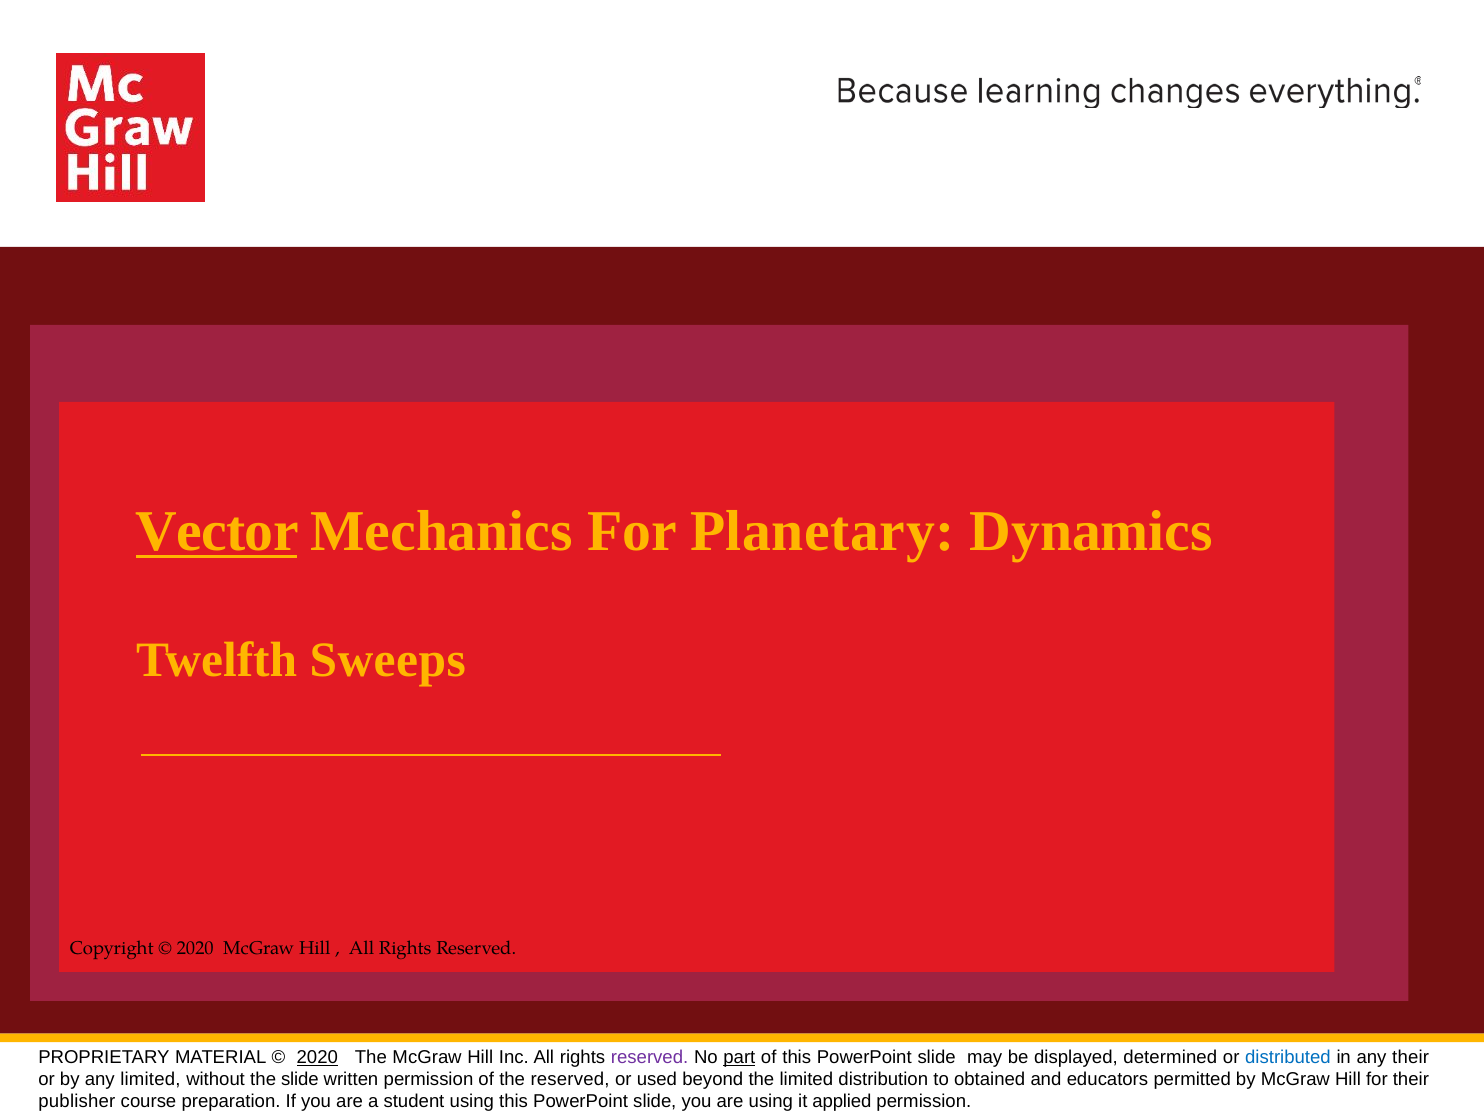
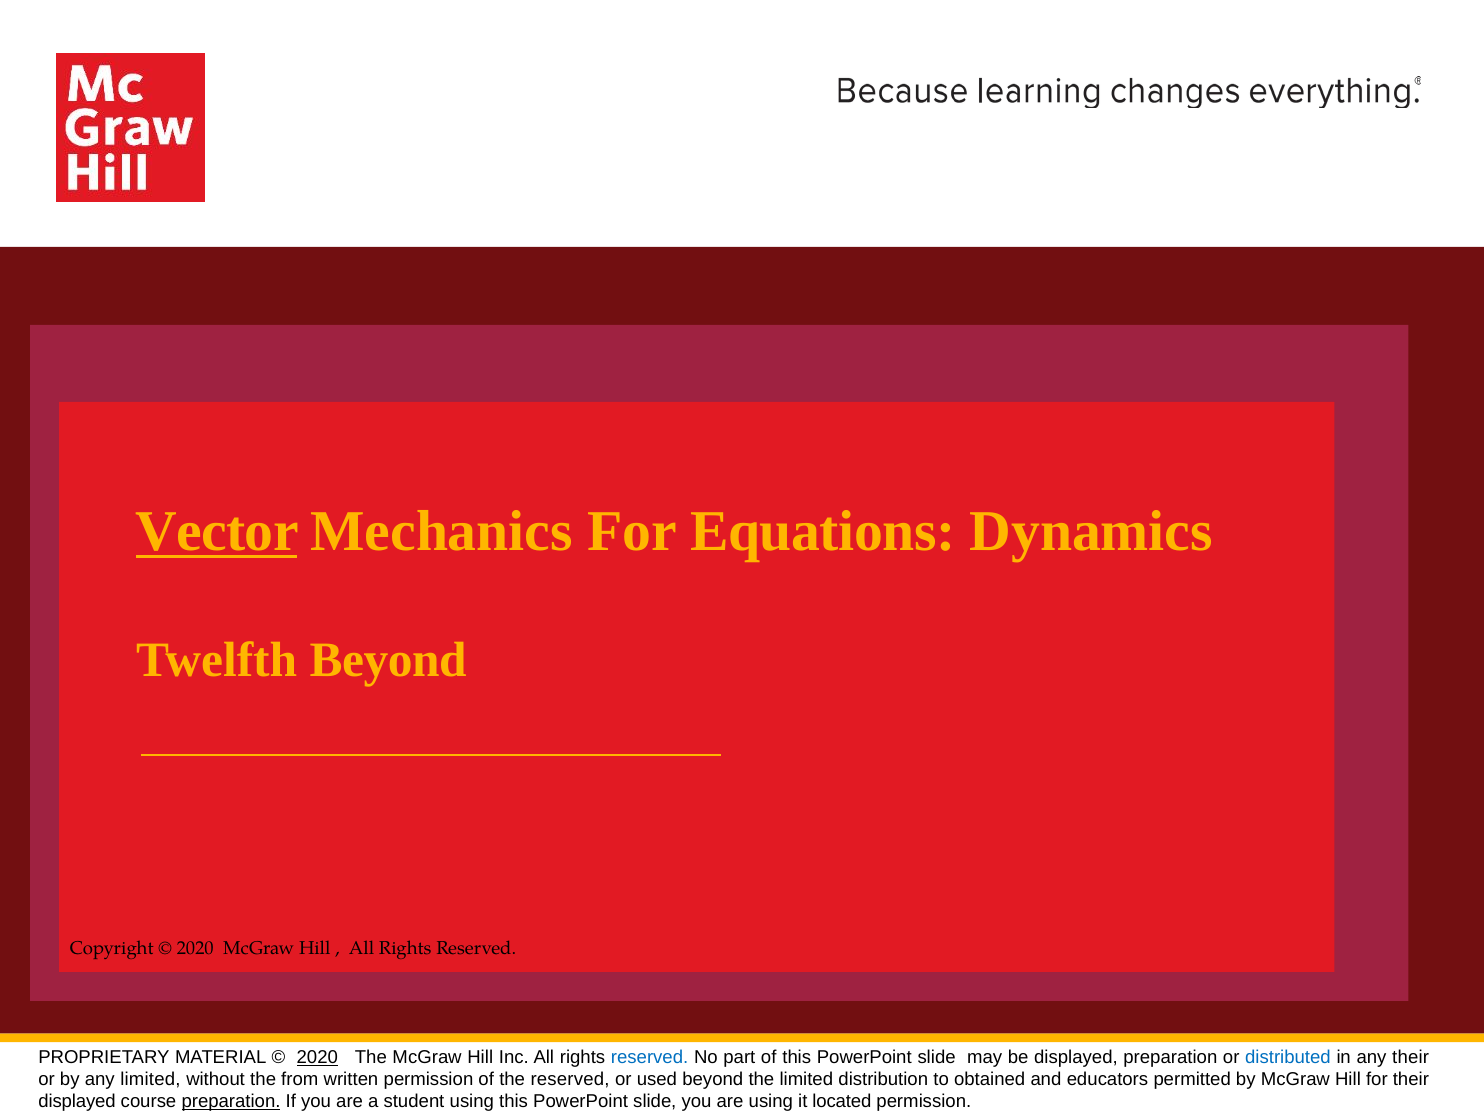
Planetary: Planetary -> Equations (823, 532)
Twelfth Sweeps: Sweeps -> Beyond (388, 660)
reserved colour: purple -> blue (650, 1057)
part underline: present -> none (739, 1057)
displayed determined: determined -> preparation (1170, 1057)
the slide: slide -> from (300, 1079)
publisher: publisher -> displayed (77, 1102)
preparation underline: none -> present (231, 1102)
applied: applied -> located (842, 1102)
